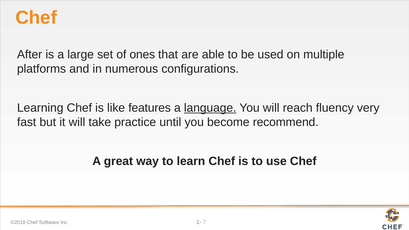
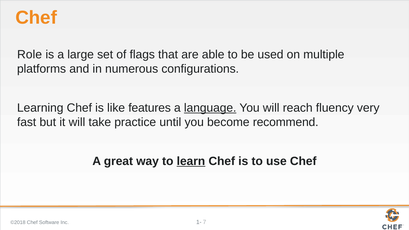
After: After -> Role (30, 55)
ones: ones -> flags (142, 55)
learn underline: none -> present (191, 161)
